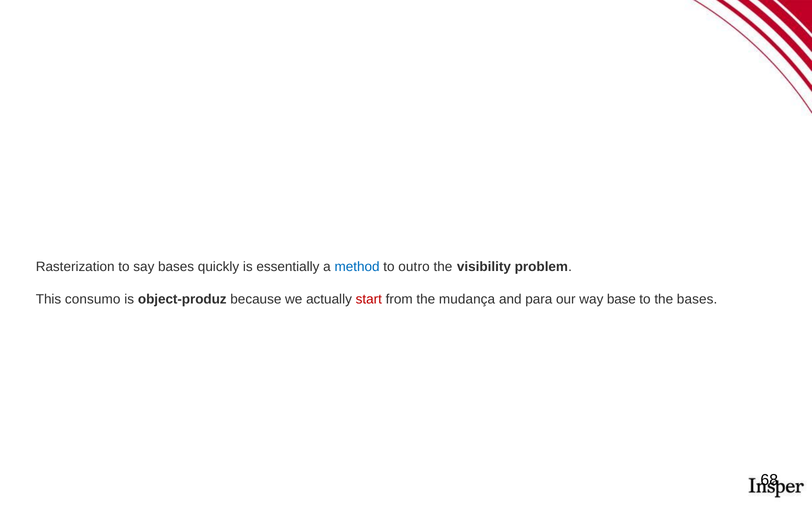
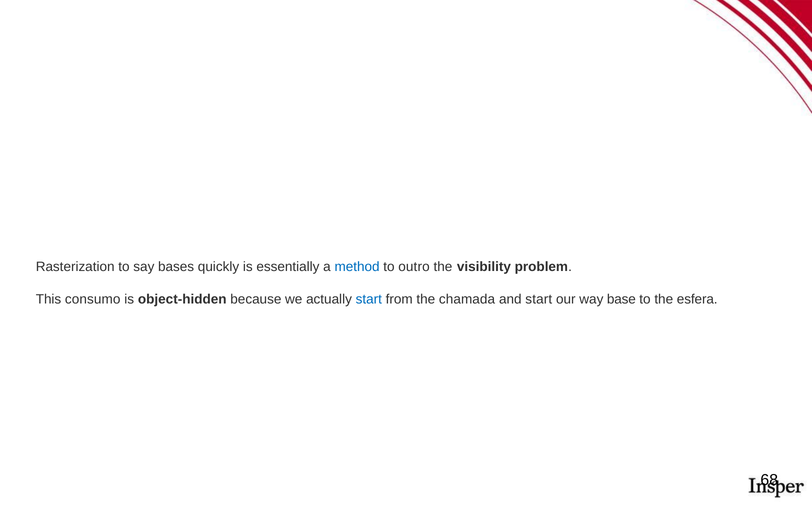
object-produz: object-produz -> object-hidden (182, 299)
start colour: red -> blue (369, 299)
mudança: mudança -> chamada (467, 299)
and para: para -> start (539, 299)
the bases: bases -> esfera (697, 299)
